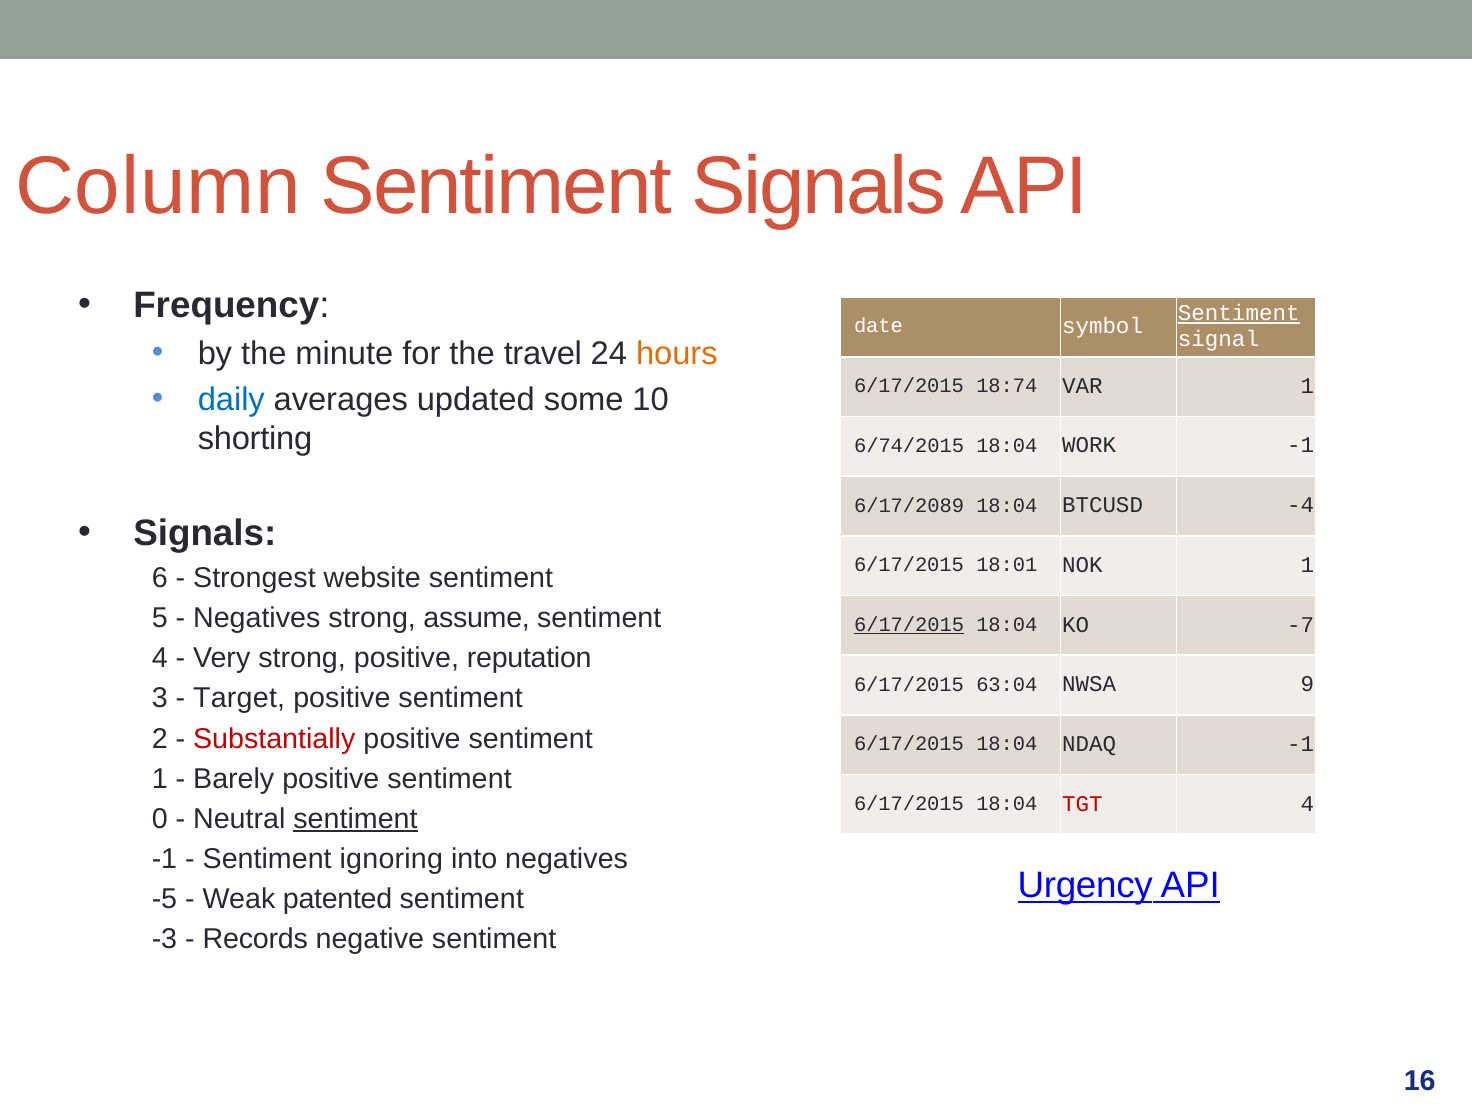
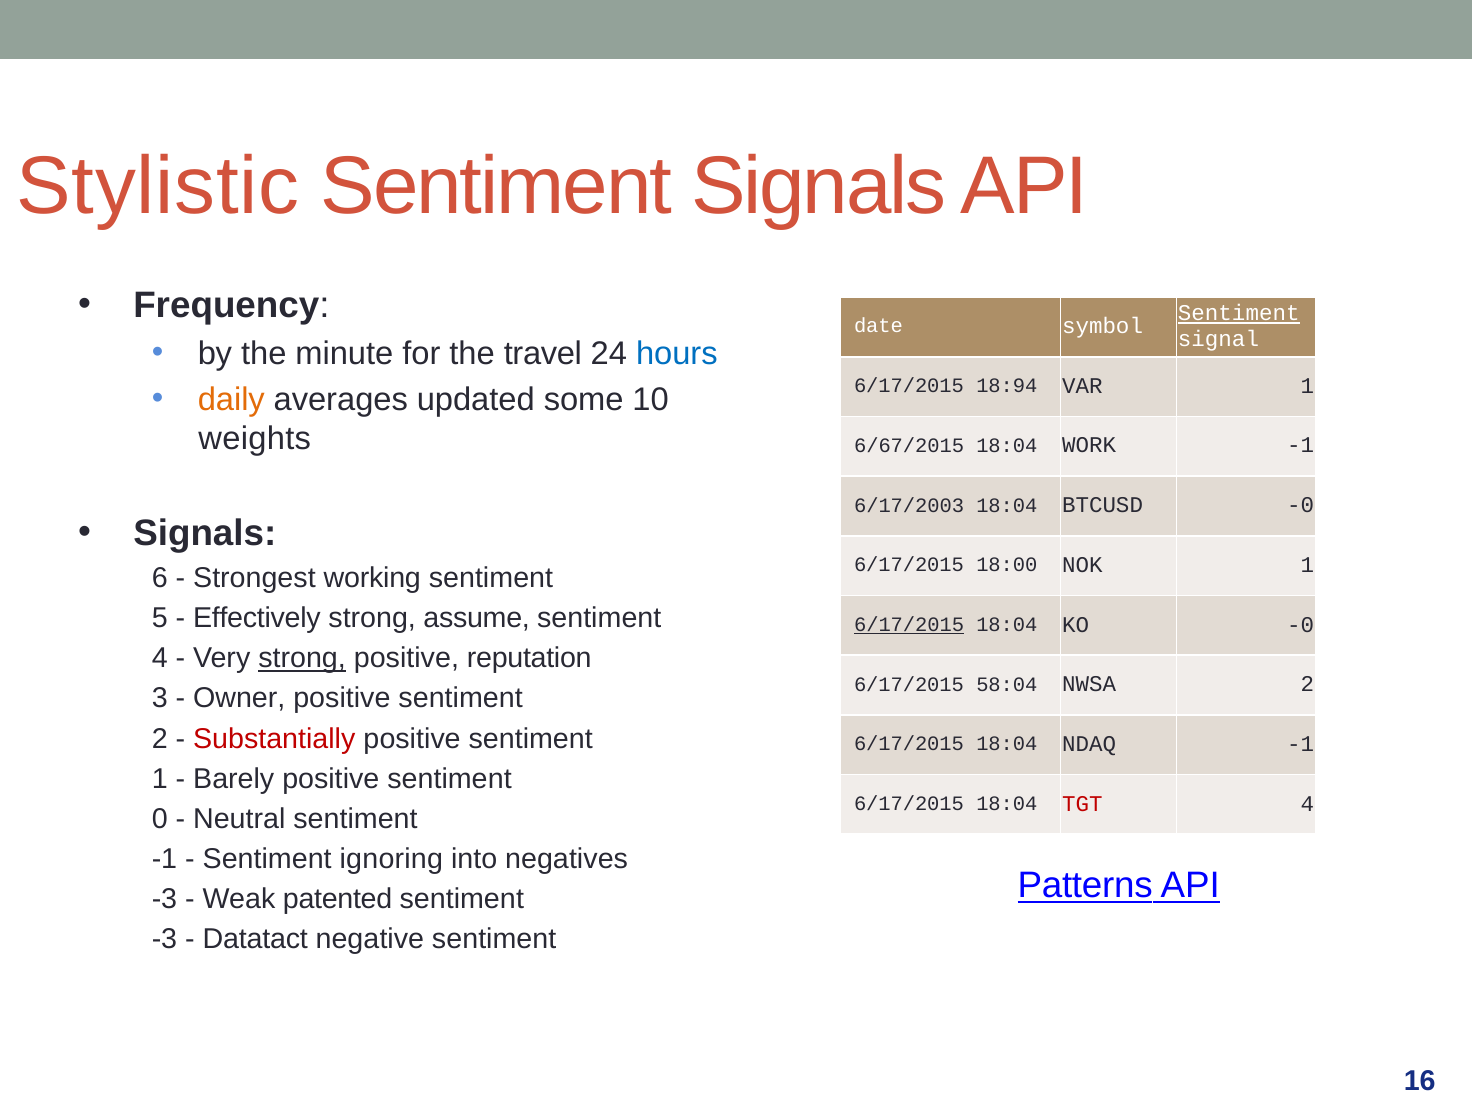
Column: Column -> Stylistic (158, 186)
hours colour: orange -> blue (677, 354)
18:74: 18:74 -> 18:94 (1007, 386)
daily colour: blue -> orange (231, 399)
shorting: shorting -> weights (255, 439)
6/74/2015: 6/74/2015 -> 6/67/2015 (909, 446)
6/17/2089: 6/17/2089 -> 6/17/2003 (909, 505)
BTCUSD -4: -4 -> -0 (1301, 505)
18:01: 18:01 -> 18:00 (1007, 565)
website: website -> working (372, 578)
Negatives: Negatives -> Effectively (257, 618)
KO -7: -7 -> -0 (1301, 625)
strong underline: none -> present (302, 658)
63:04: 63:04 -> 58:04 (1007, 684)
NWSA 9: 9 -> 2 (1307, 684)
Target: Target -> Owner (239, 699)
sentiment underline: present -> none (355, 819)
Urgency: Urgency -> Patterns (1085, 885)
-5: -5 -> -3 (164, 899)
Records: Records -> Datatact (255, 939)
